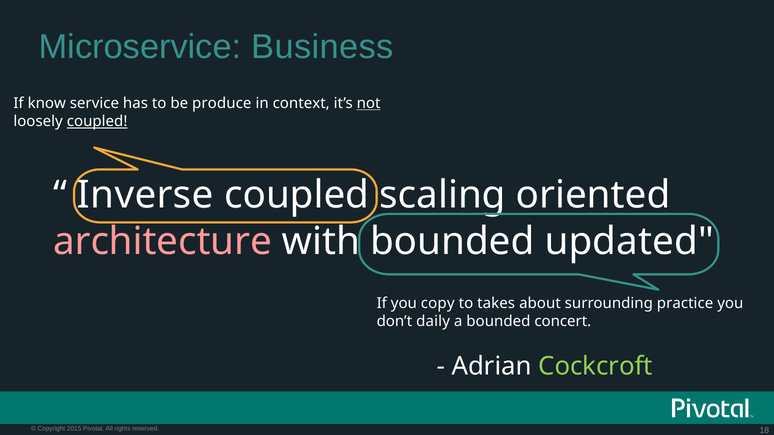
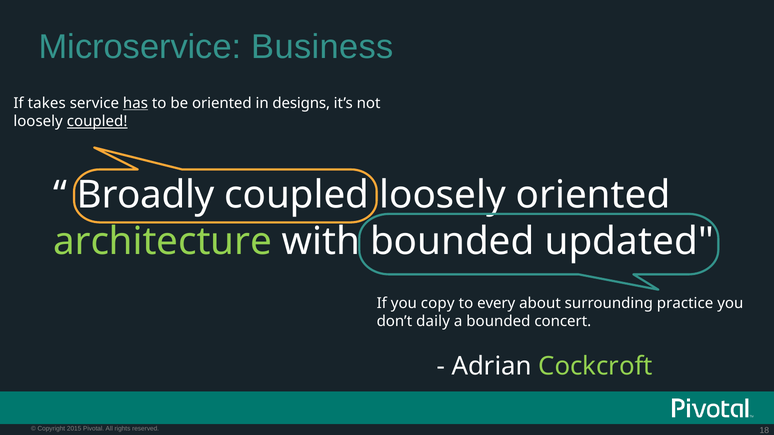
know: know -> takes (47, 103)
has underline: none -> present (135, 103)
be produce: produce -> oriented (222, 103)
context: context -> designs (301, 103)
not underline: present -> none (369, 103)
Inverse: Inverse -> Broadly (146, 195)
coupled scaling: scaling -> loosely (443, 195)
architecture colour: pink -> light green (162, 242)
takes: takes -> every (496, 304)
